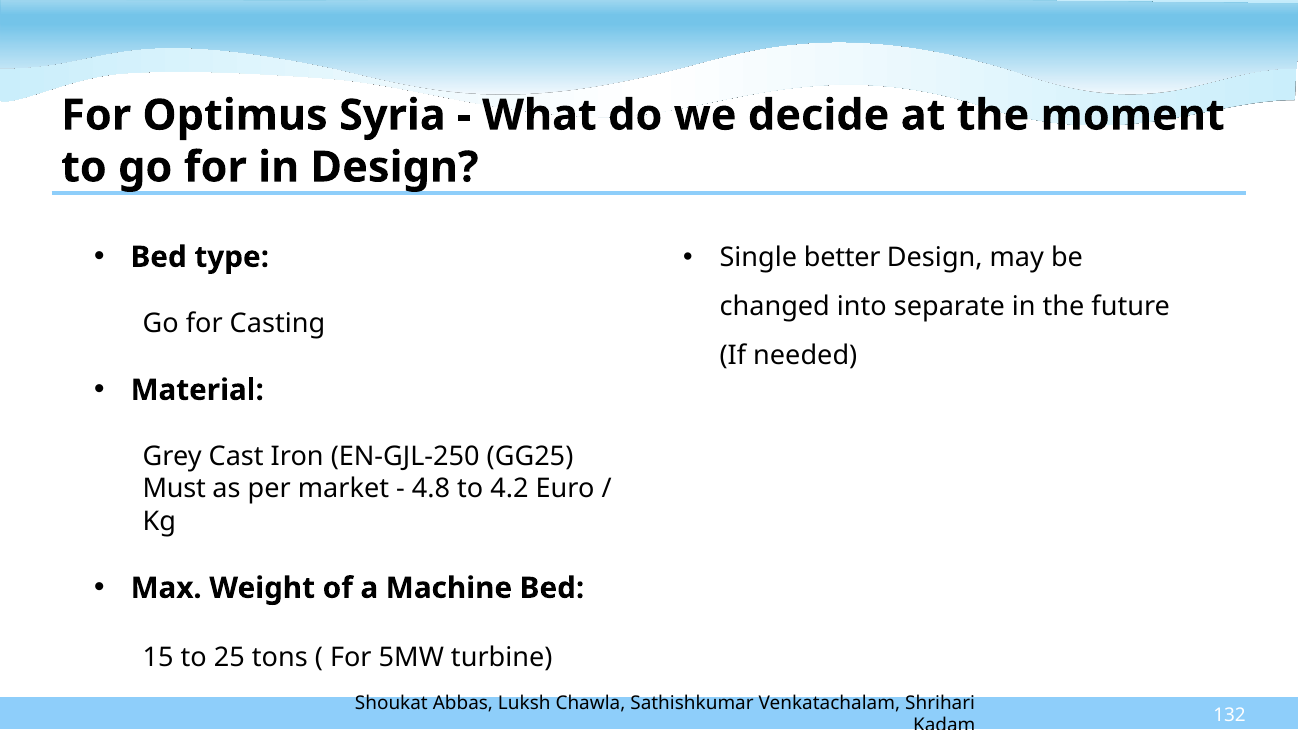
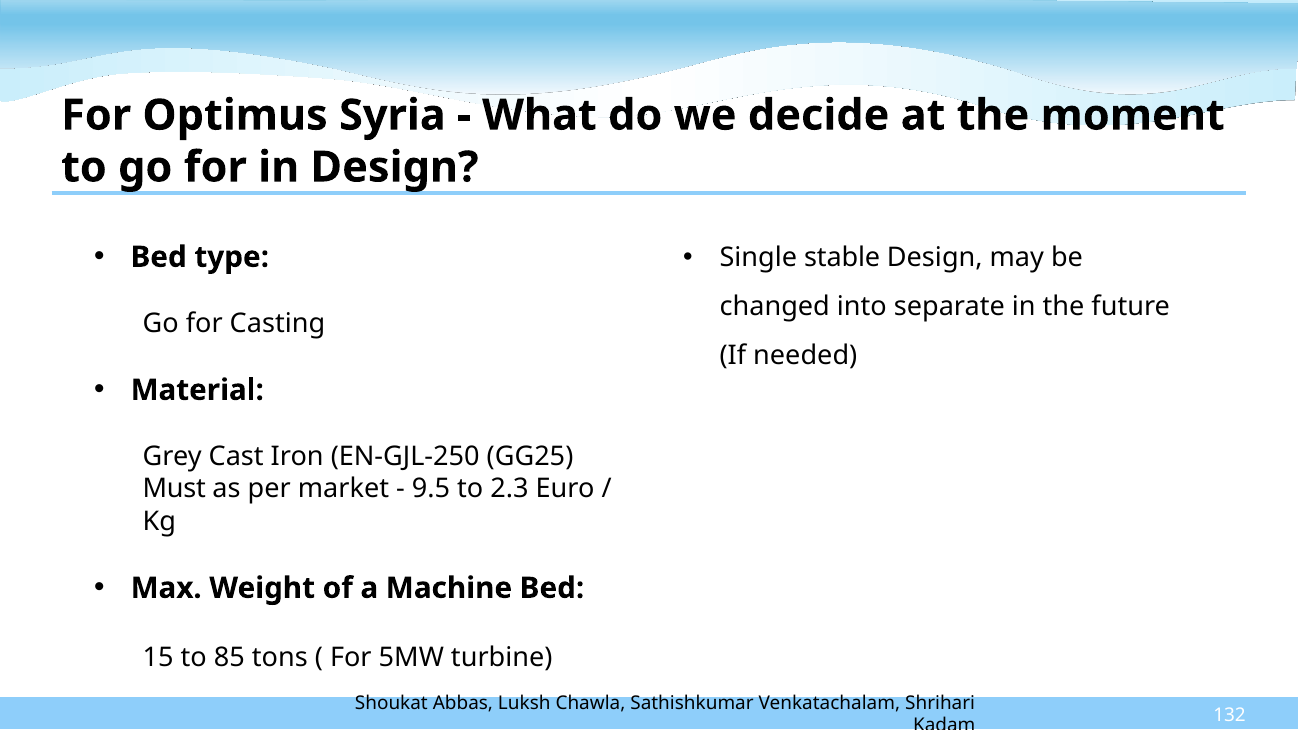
better: better -> stable (842, 258)
4.8: 4.8 -> 9.5 (431, 489)
4.2: 4.2 -> 2.3 (509, 489)
25: 25 -> 85 (229, 658)
